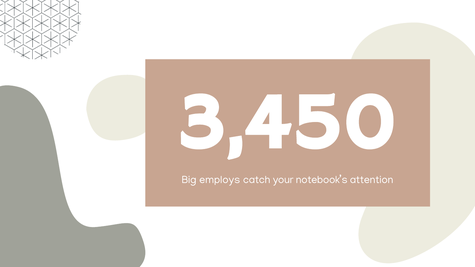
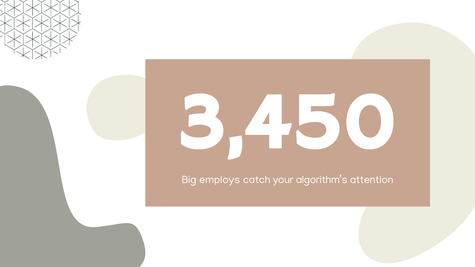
notebook’s: notebook’s -> algorithm’s (322, 180)
